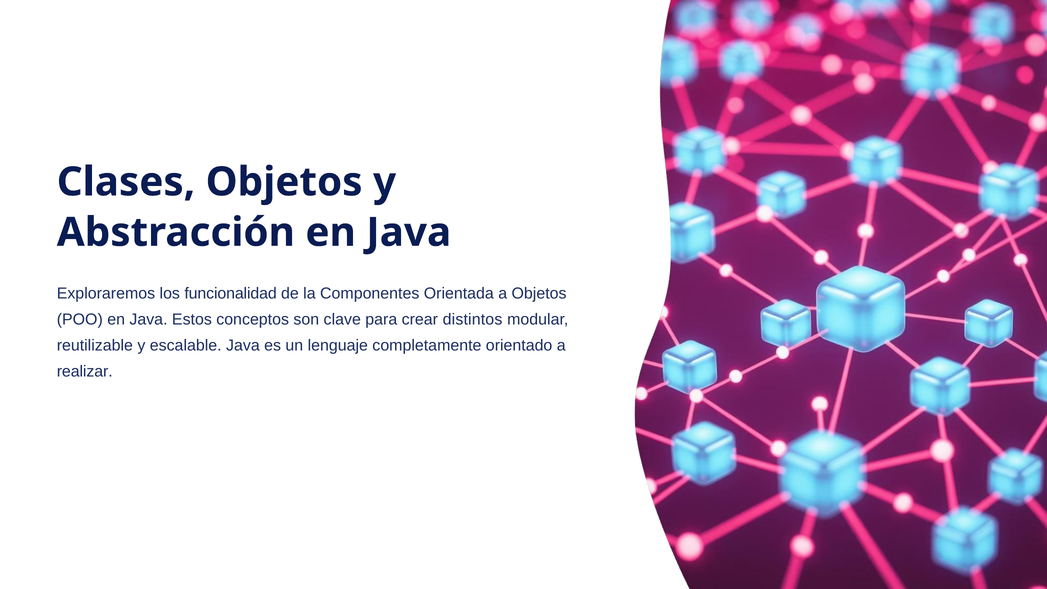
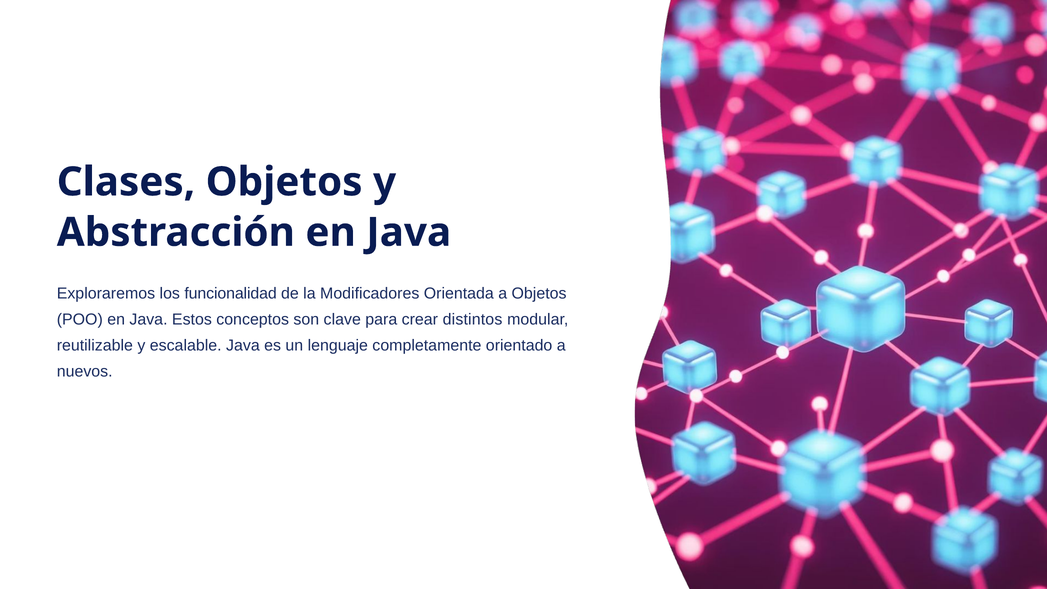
Componentes: Componentes -> Modificadores (370, 294)
realizar: realizar -> nuevos (85, 371)
